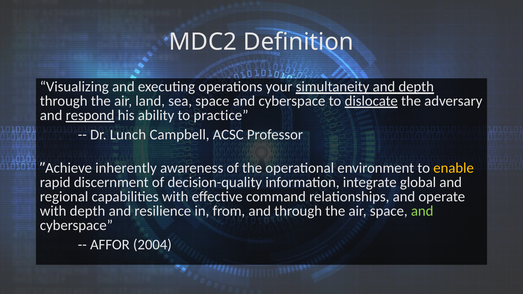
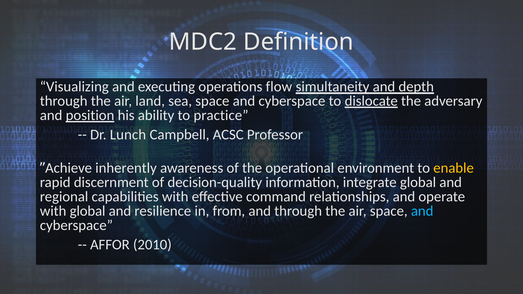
your: your -> flow (279, 87)
respond: respond -> position (90, 115)
with depth: depth -> global (88, 211)
and colour: light green -> light blue (422, 211)
2004: 2004 -> 2010 (152, 245)
